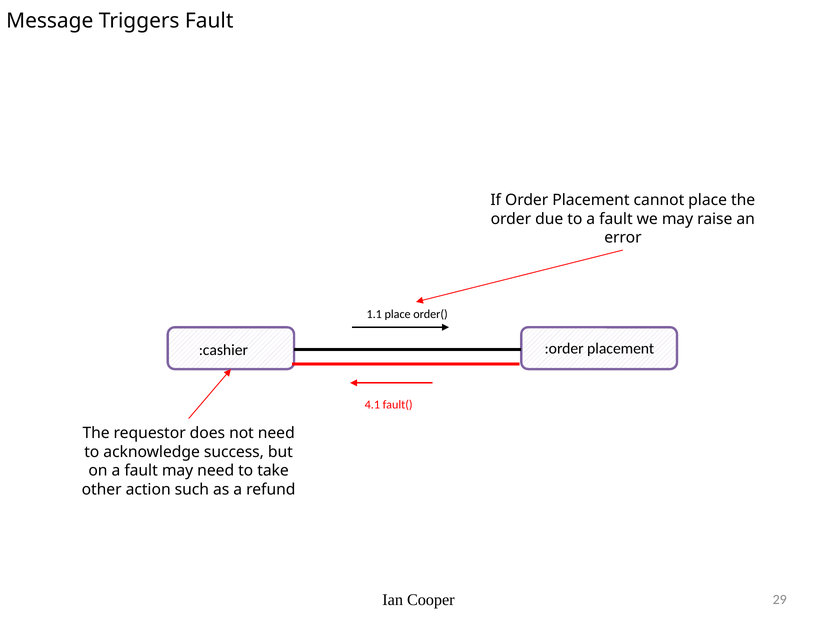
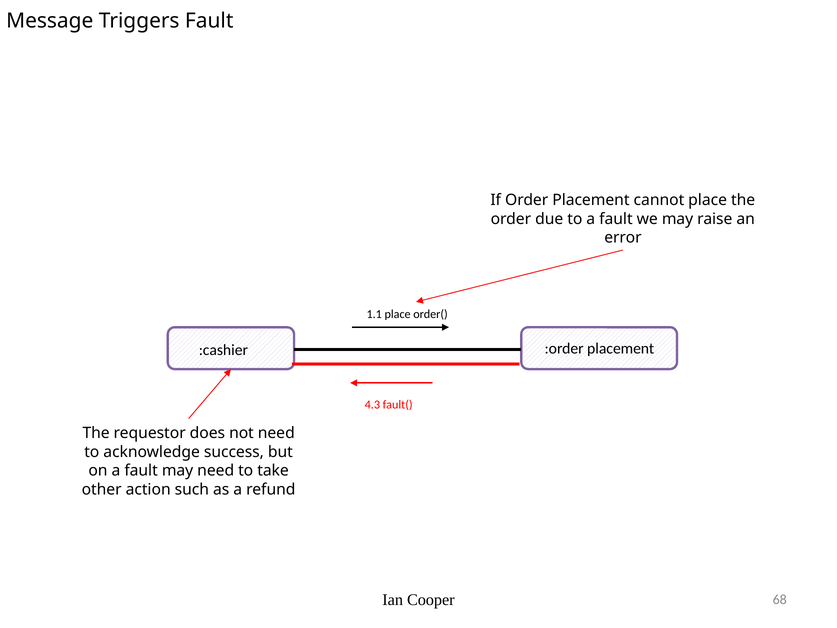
4.1: 4.1 -> 4.3 (372, 404)
29: 29 -> 68 (780, 599)
